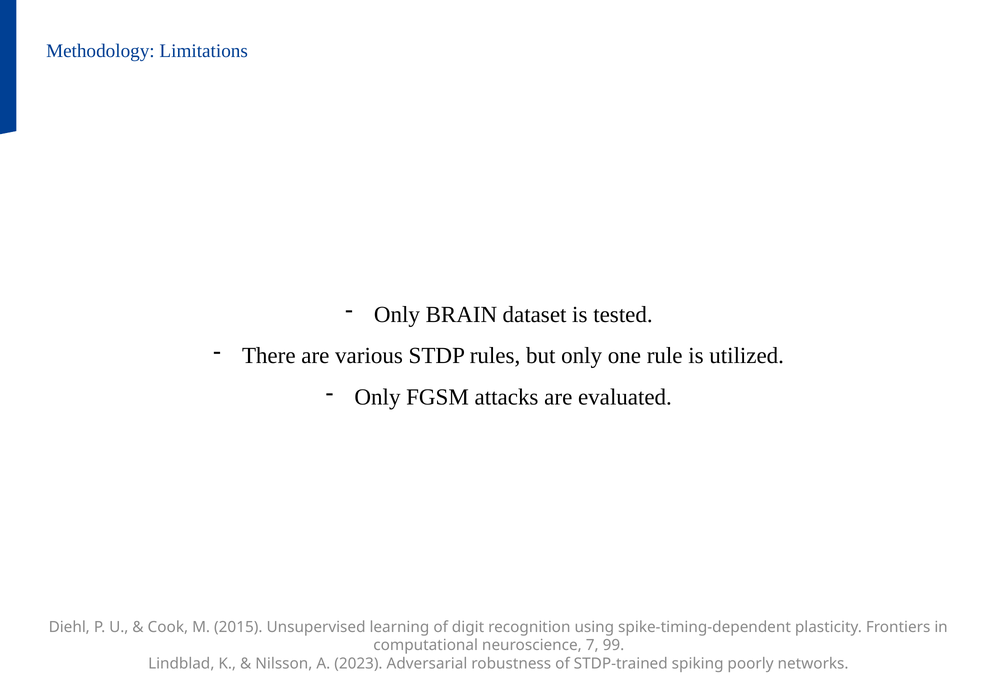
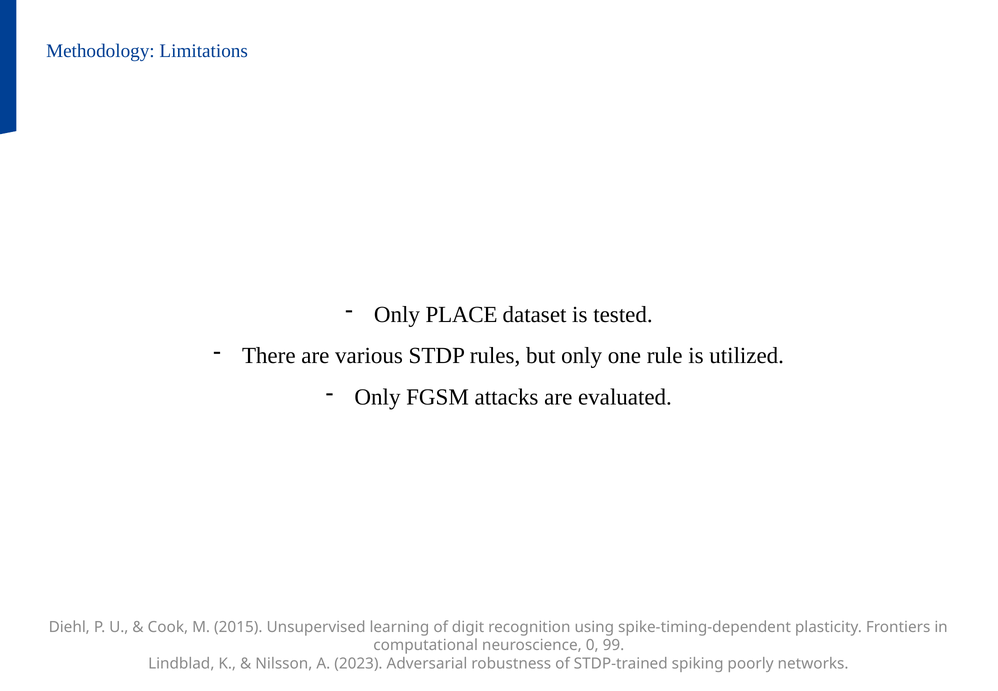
BRAIN: BRAIN -> PLACE (462, 314)
7: 7 -> 0 (592, 645)
